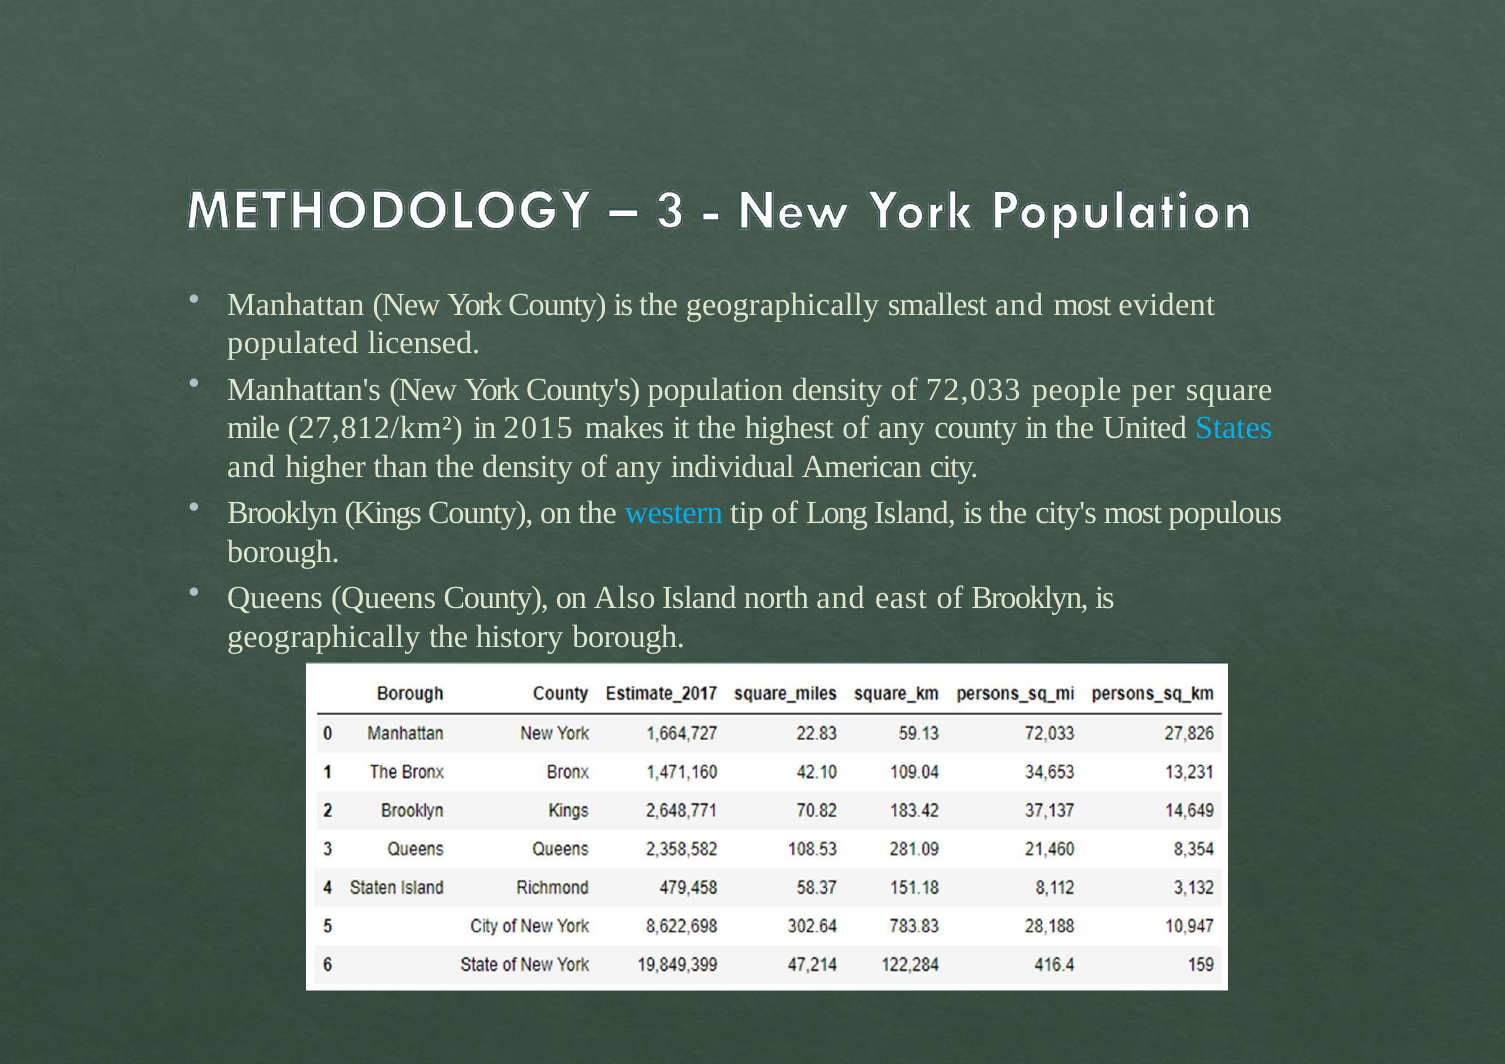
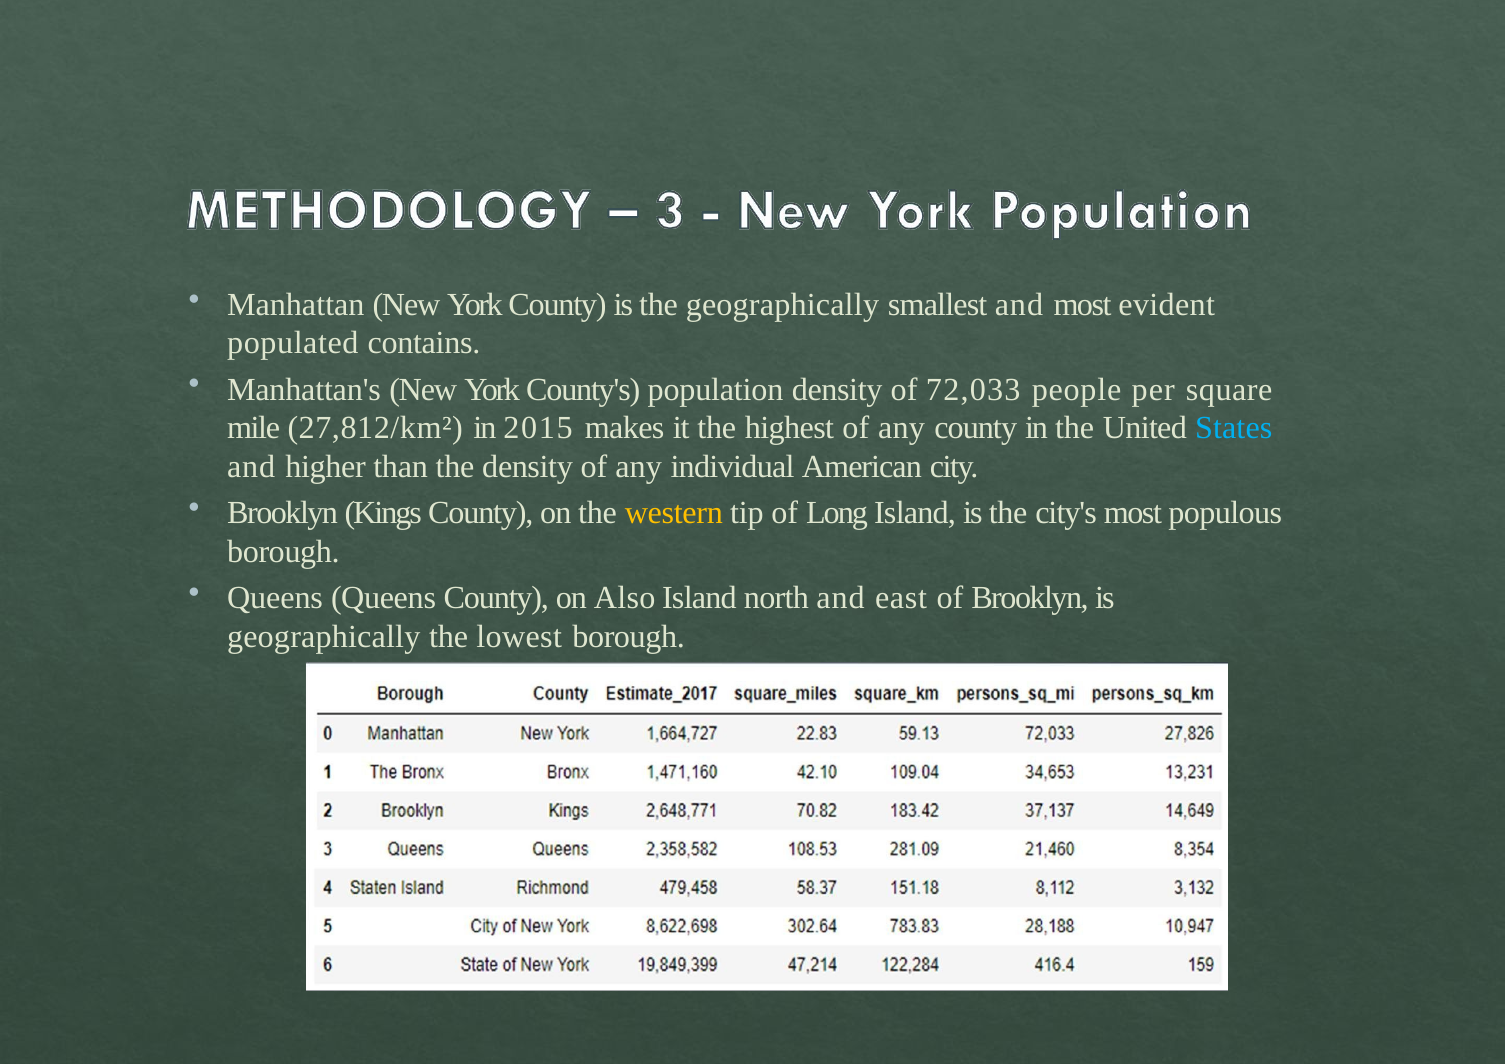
licensed: licensed -> contains (424, 343)
western colour: light blue -> yellow (674, 513)
history: history -> lowest (519, 637)
